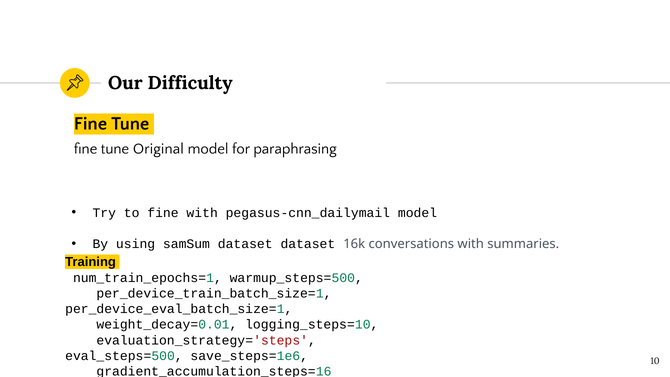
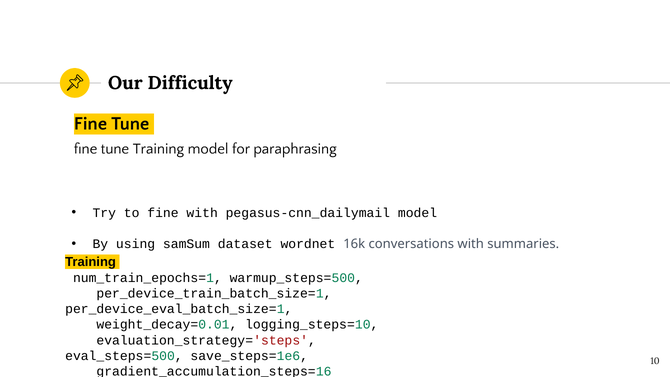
tune Original: Original -> Training (158, 149)
dataset dataset: dataset -> wordnet (308, 244)
